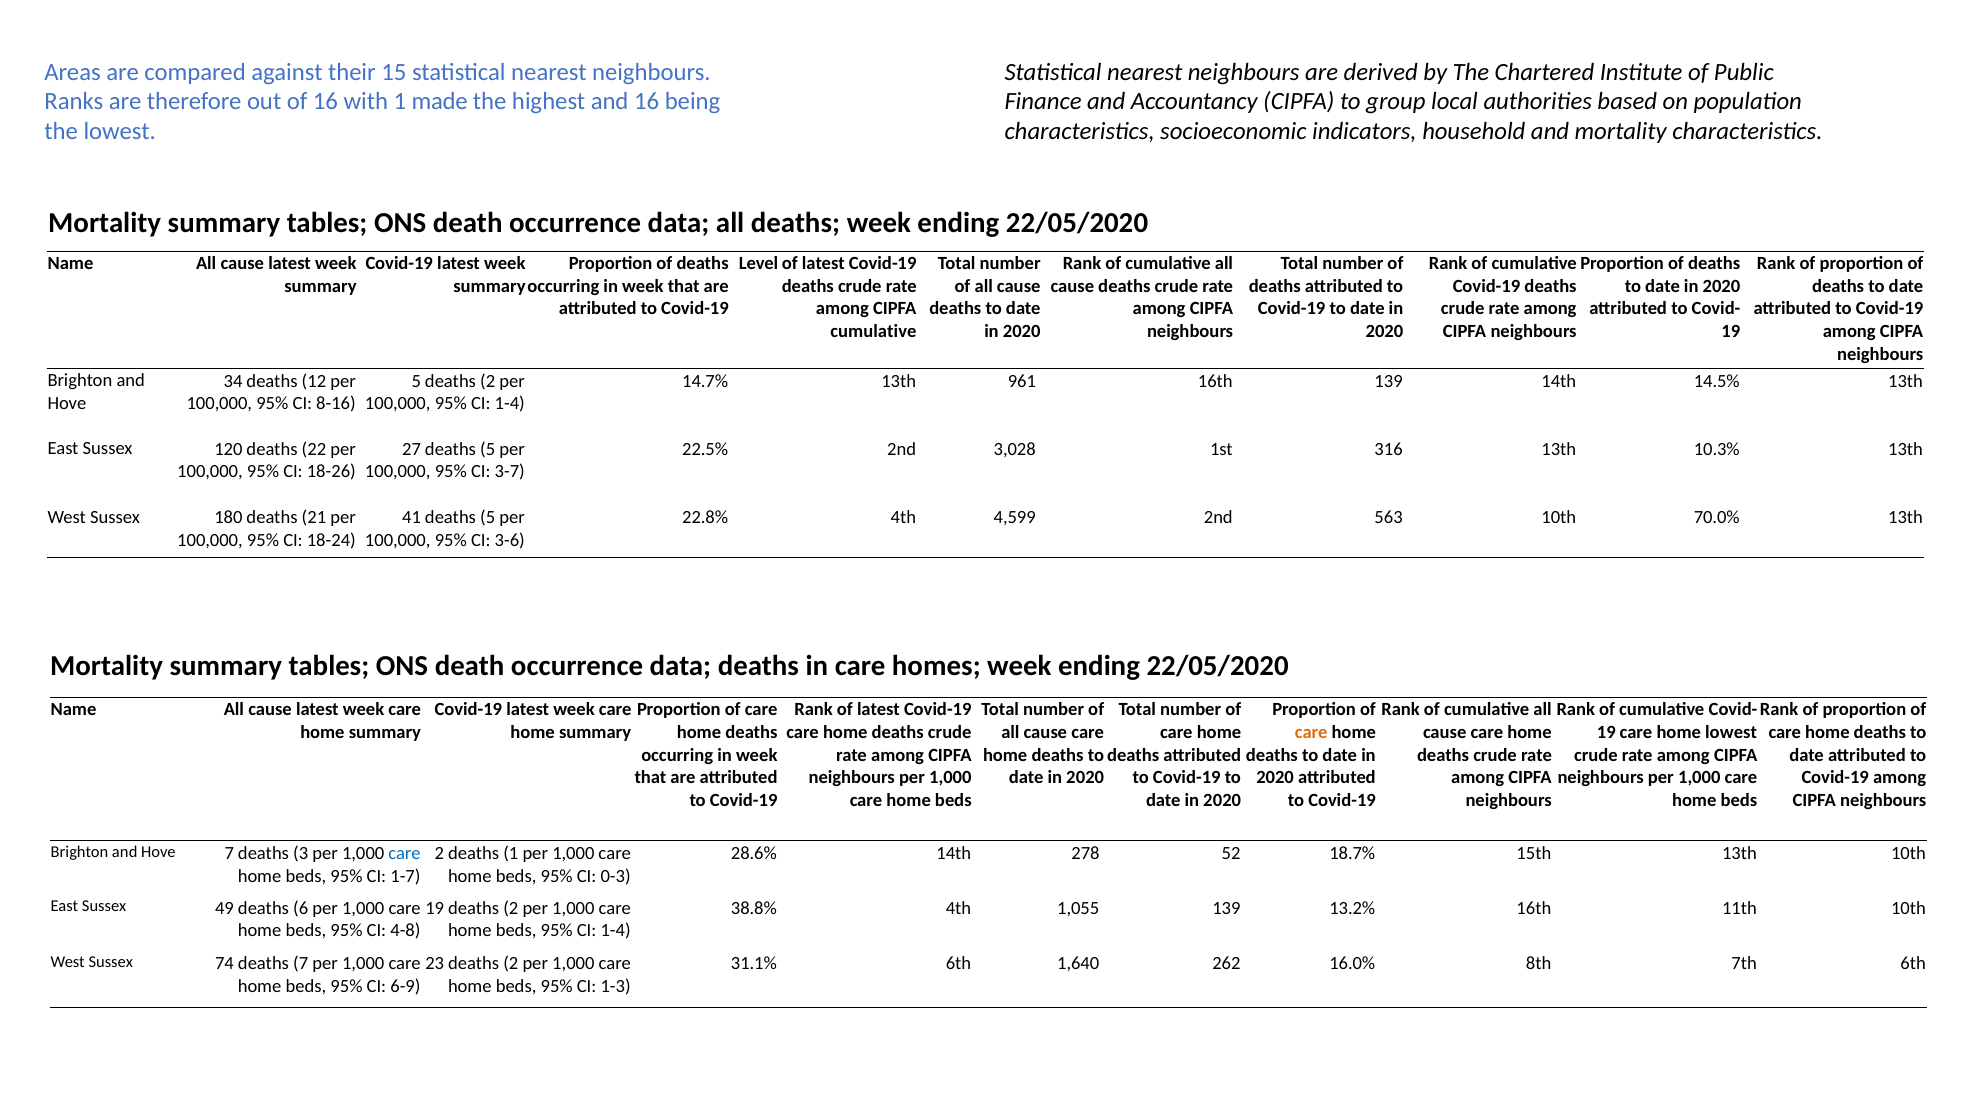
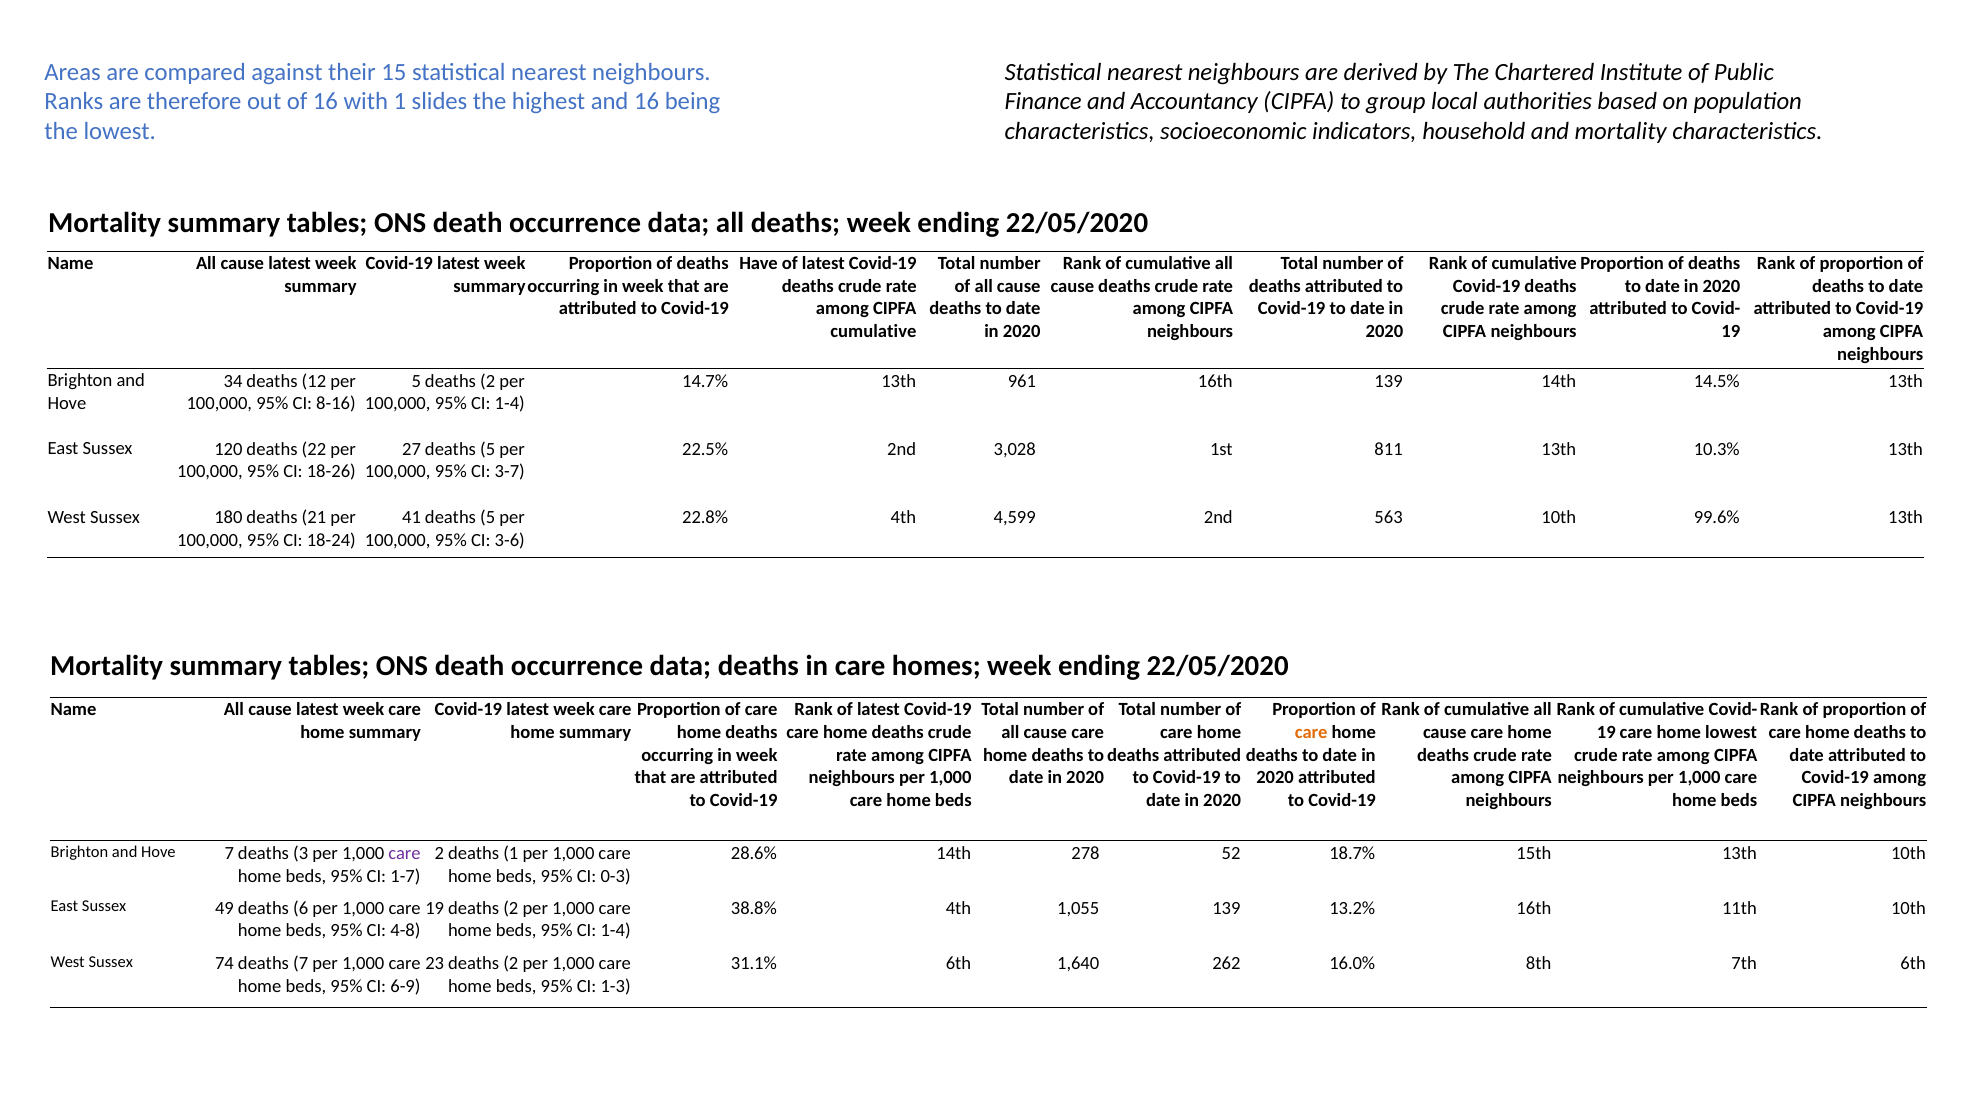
made: made -> slides (440, 102)
Level: Level -> Have (759, 264)
316: 316 -> 811 (1389, 449)
70.0%: 70.0% -> 99.6% (1717, 517)
care colour: blue -> purple (404, 854)
